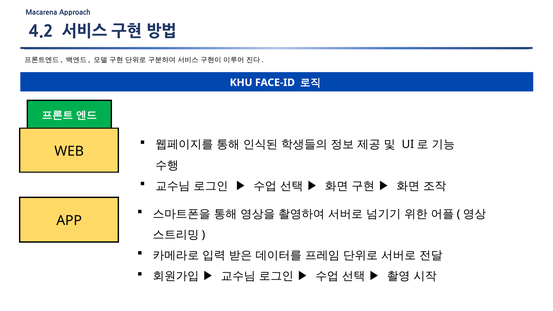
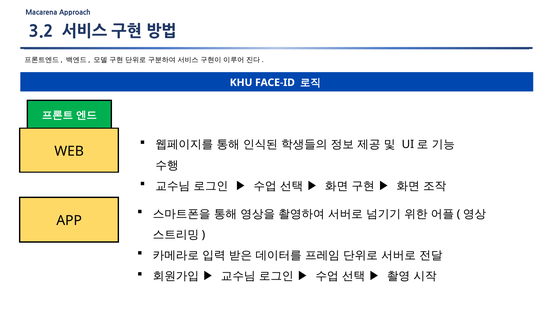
4.2: 4.2 -> 3.2 (41, 31)
